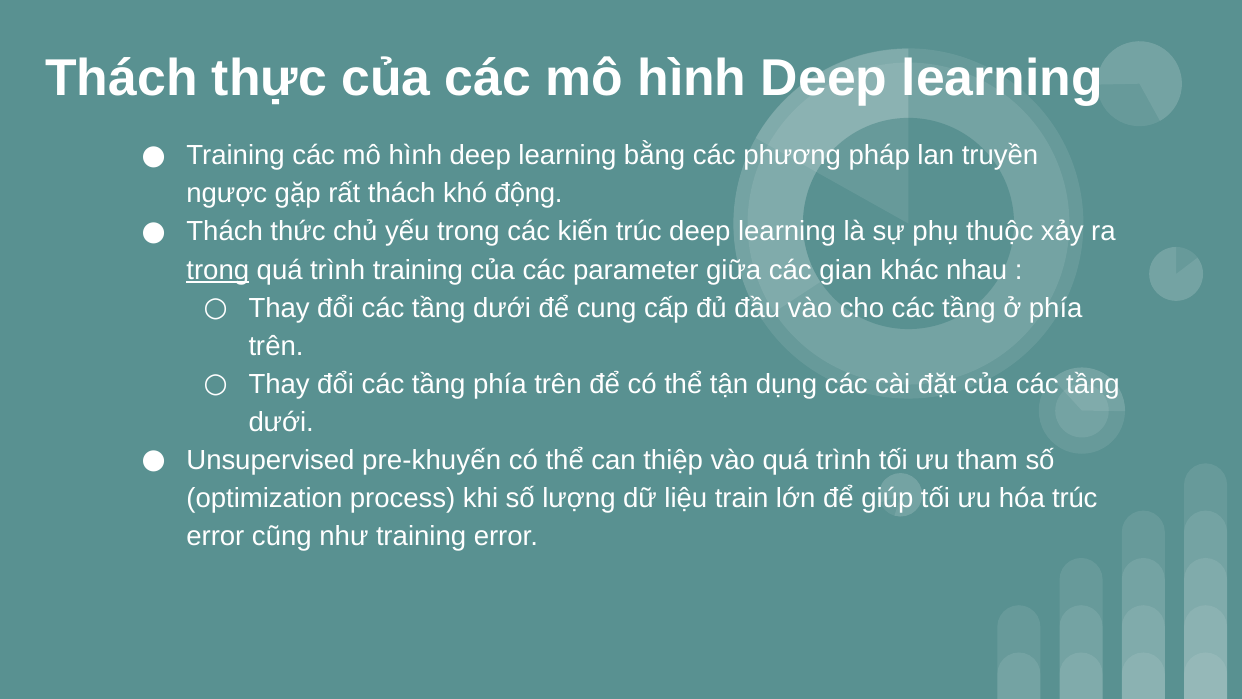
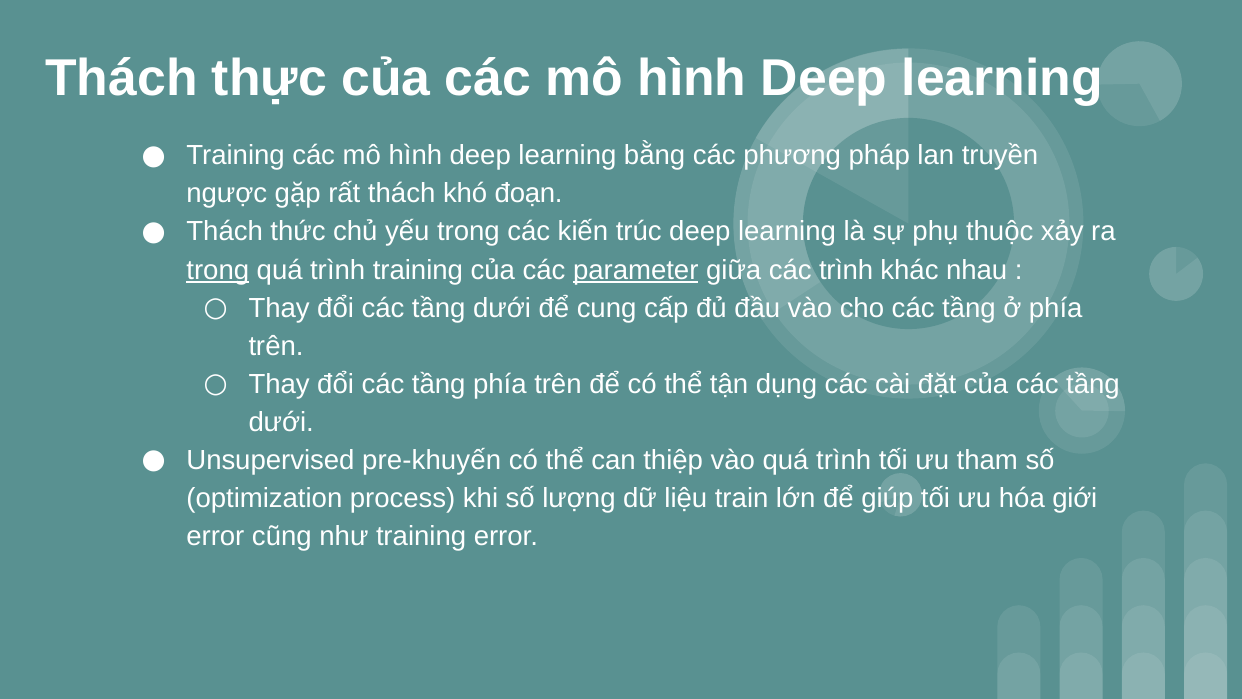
động: động -> đoạn (529, 194)
parameter underline: none -> present (636, 270)
các gian: gian -> trình (846, 270)
hóa trúc: trúc -> giới (1075, 498)
